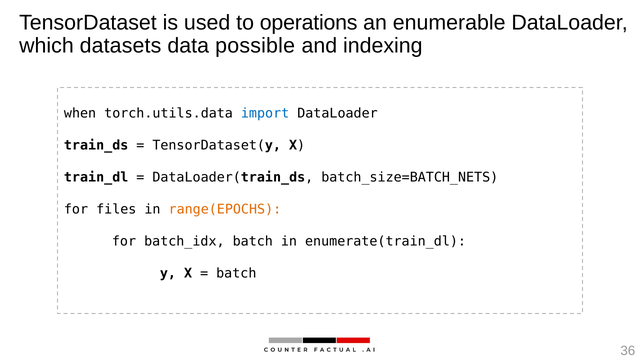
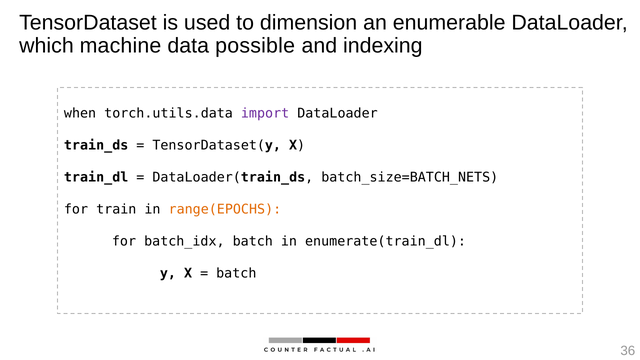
operations: operations -> dimension (309, 23)
datasets: datasets -> machine (120, 46)
import colour: blue -> purple (265, 113)
files: files -> train (116, 209)
